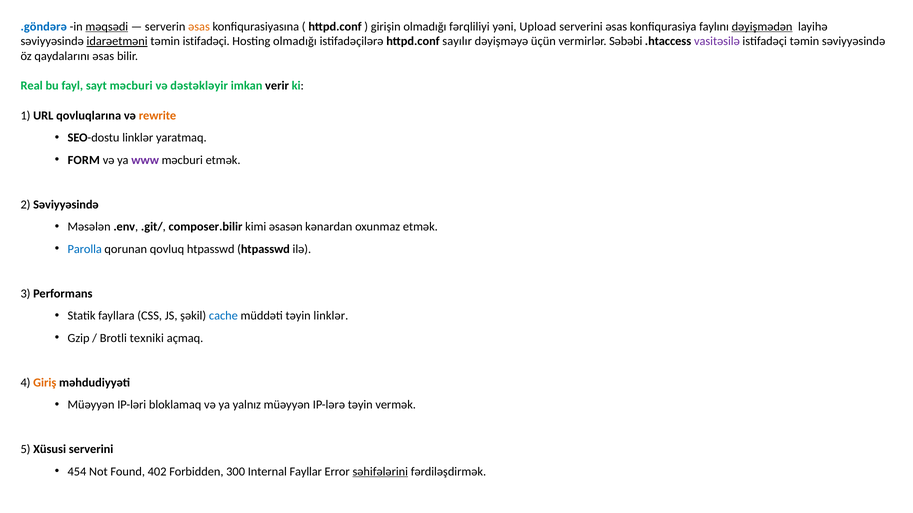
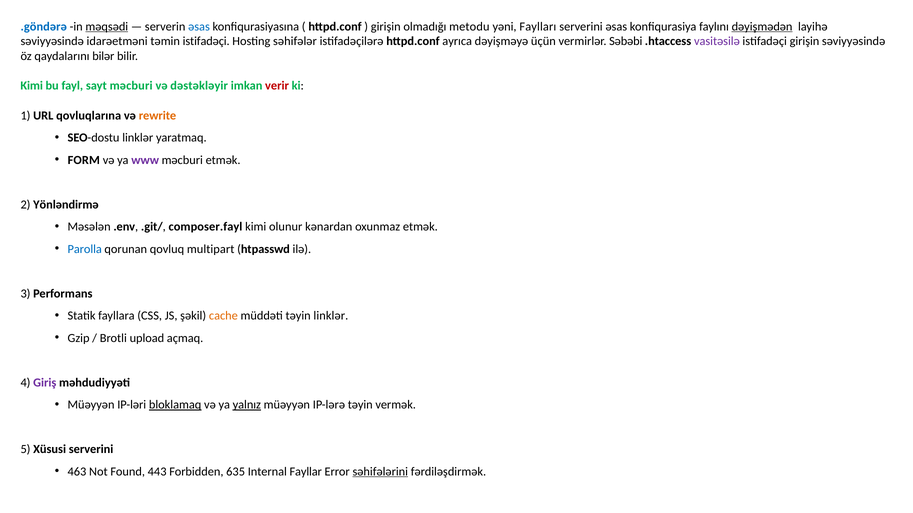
əsas colour: orange -> blue (199, 26)
fərqliliyi: fərqliliyi -> metodu (469, 26)
Upload: Upload -> Faylları (538, 26)
idarəetməni underline: present -> none (117, 41)
Hosting olmadığı: olmadığı -> səhifələr (295, 41)
sayılır: sayılır -> ayrıca (457, 41)
istifadəçi təmin: təmin -> girişin (805, 41)
qaydalarını əsas: əsas -> bilər (103, 56)
Real: Real -> Kimi (32, 86)
verir colour: black -> red (277, 86)
2 Səviyyəsində: Səviyyəsində -> Yönləndirmə (66, 205)
composer.bilir: composer.bilir -> composer.fayl (205, 227)
əsasən: əsasən -> olunur (286, 227)
qovluq htpasswd: htpasswd -> multipart (211, 249)
cache colour: blue -> orange (223, 316)
texniki: texniki -> upload (147, 338)
Giriş colour: orange -> purple (45, 383)
bloklamaq underline: none -> present (175, 405)
yalnız underline: none -> present (247, 405)
454: 454 -> 463 (77, 472)
402: 402 -> 443 (157, 472)
300: 300 -> 635 (236, 472)
